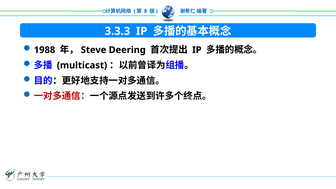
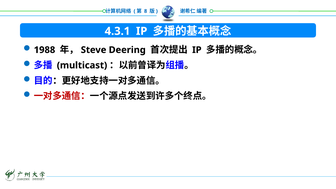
3.3.3: 3.3.3 -> 4.3.1 (117, 31)
